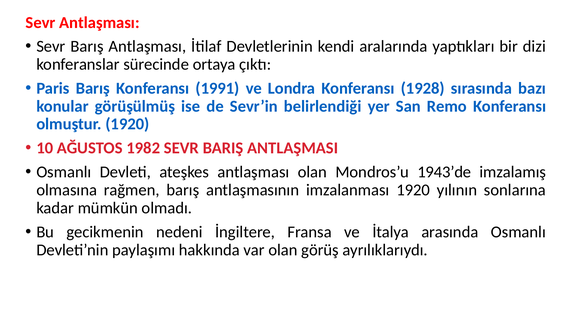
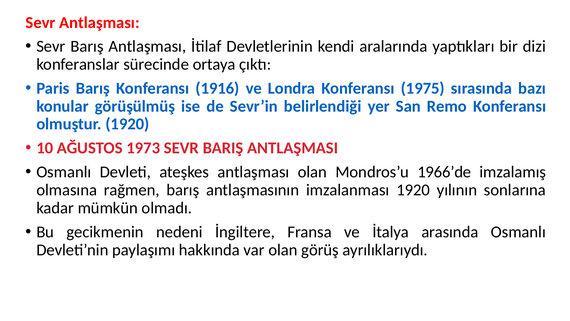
1991: 1991 -> 1916 (217, 88)
1928: 1928 -> 1975 (423, 88)
1982: 1982 -> 1973 (143, 148)
1943’de: 1943’de -> 1966’de (444, 172)
